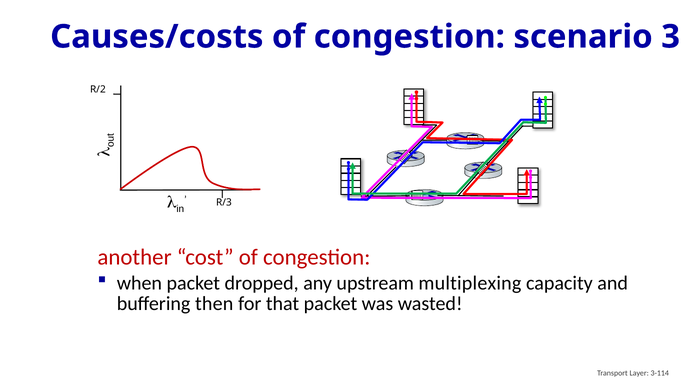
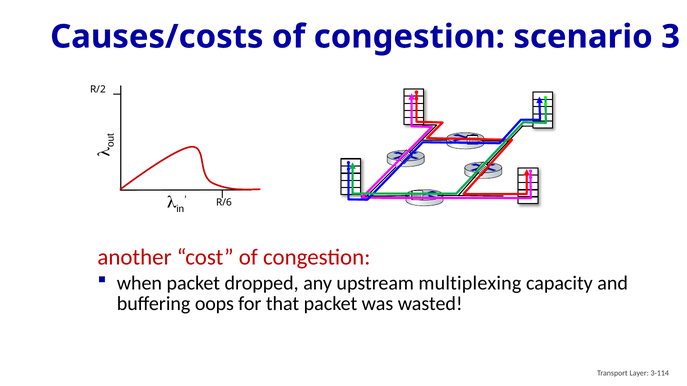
R/3: R/3 -> R/6 (224, 203)
then: then -> oops (214, 304)
